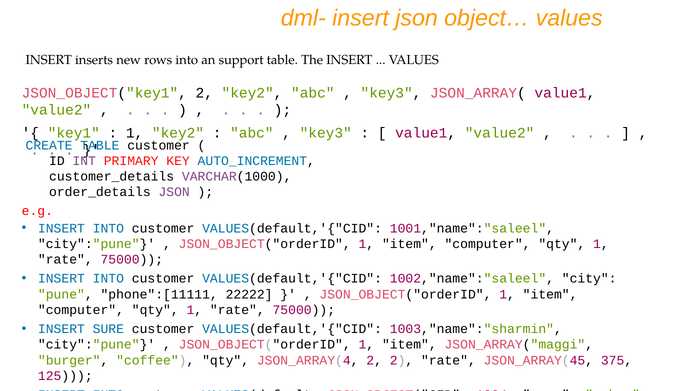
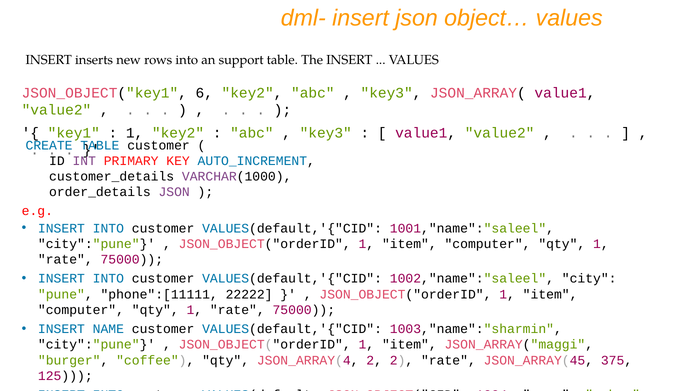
JSON_OBJECT("key1 2: 2 -> 6 (204, 93)
INSERT SURE: SURE -> NAME (108, 329)
